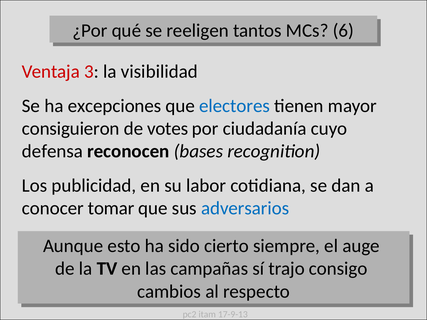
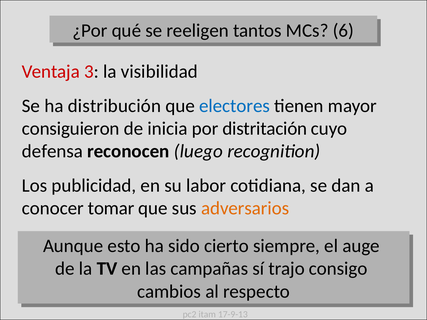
excepciones: excepciones -> distribución (114, 106)
votes: votes -> inicia (168, 129)
ciudadanía: ciudadanía -> distritación (265, 129)
bases: bases -> luego (198, 151)
adversarios colour: blue -> orange (245, 208)
